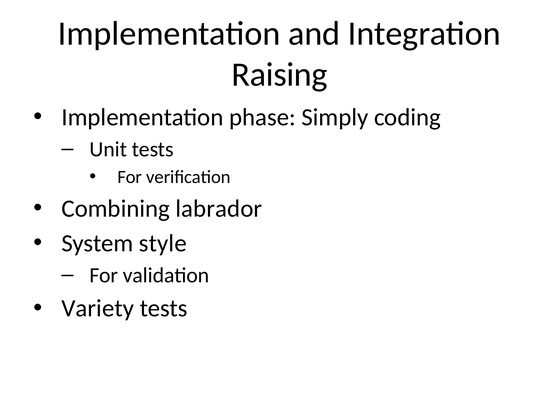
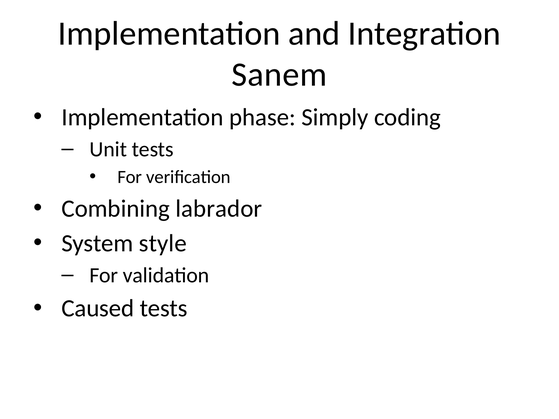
Raising: Raising -> Sanem (279, 75)
Variety: Variety -> Caused (98, 309)
